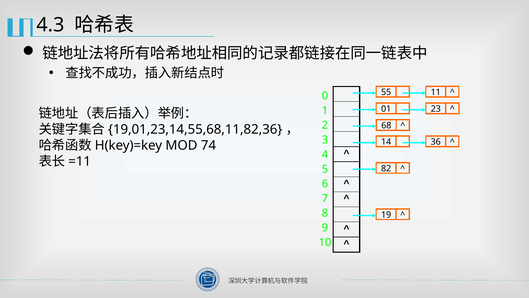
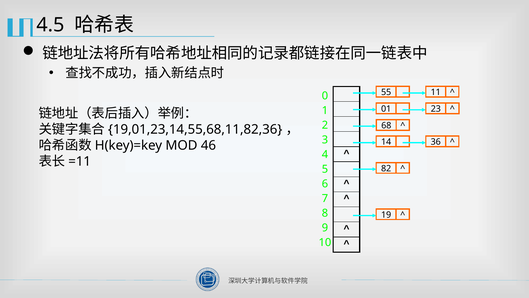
4.3: 4.3 -> 4.5 (51, 25)
74: 74 -> 46 (208, 145)
